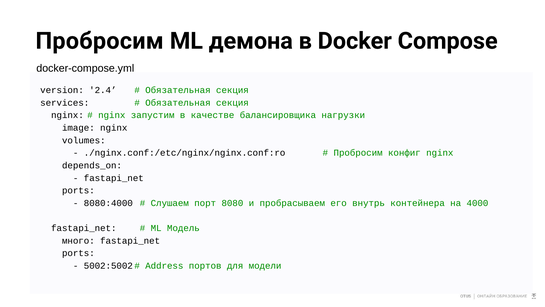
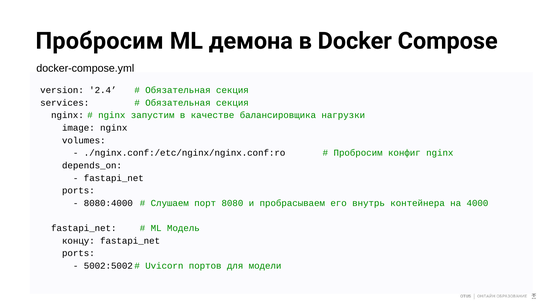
много: много -> концу (78, 240)
Address: Address -> Uvicorn (164, 265)
